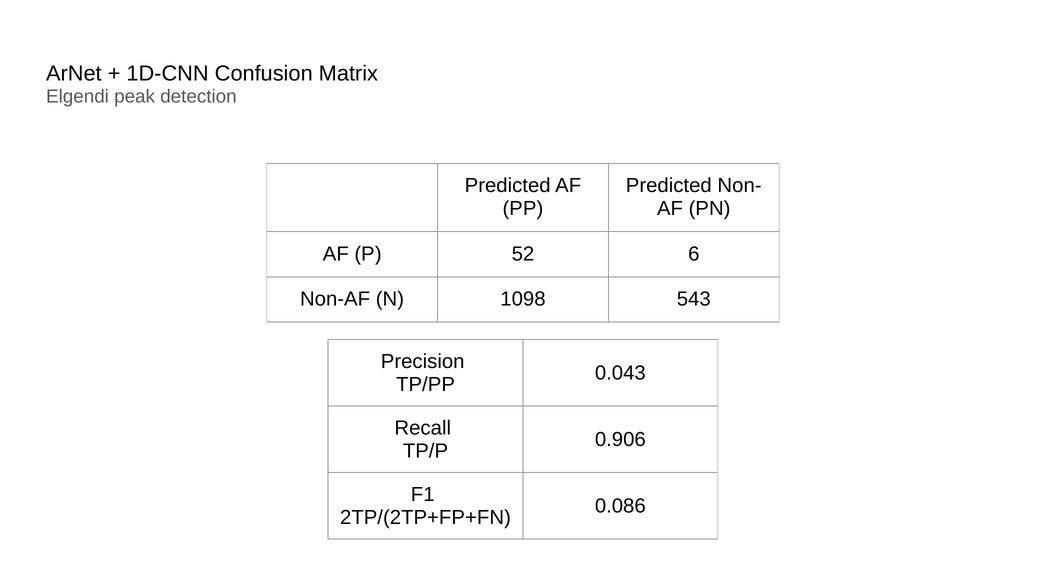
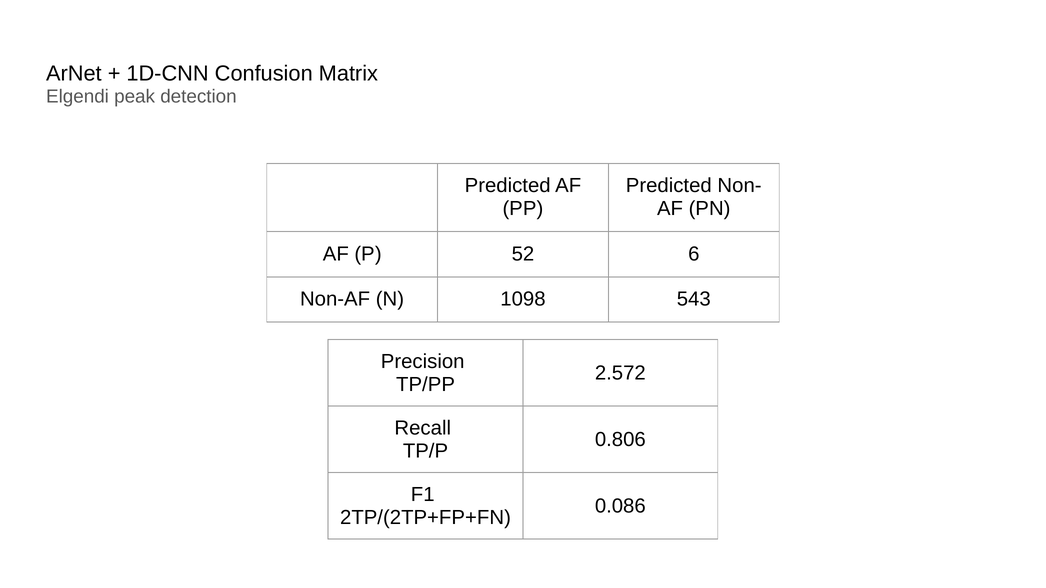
0.043: 0.043 -> 2.572 (620, 373)
0.906: 0.906 -> 0.806 (620, 440)
